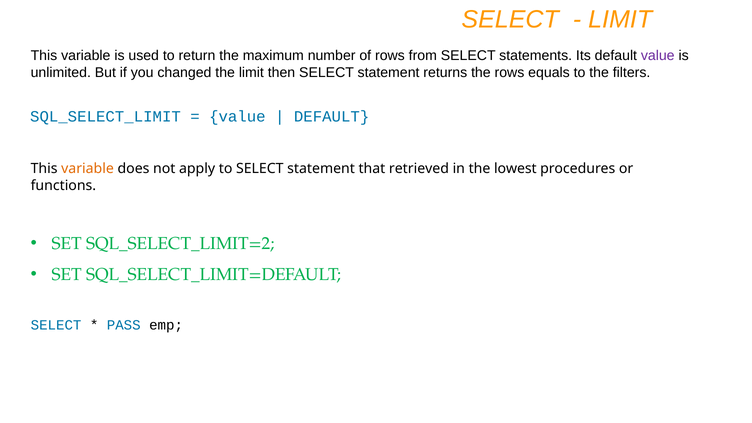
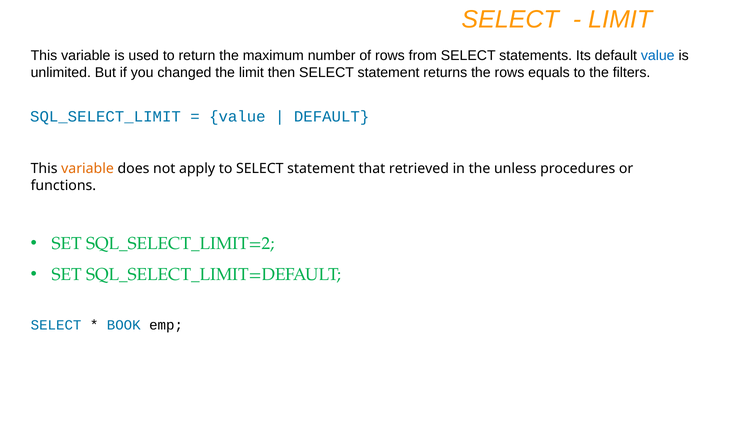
value colour: purple -> blue (658, 56)
lowest: lowest -> unless (515, 169)
PASS: PASS -> BOOK (124, 325)
